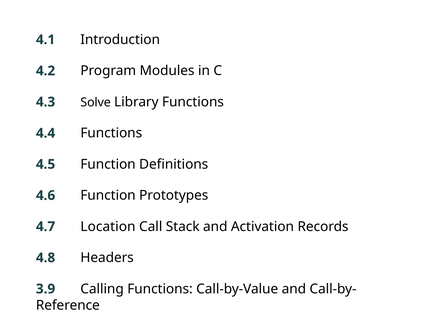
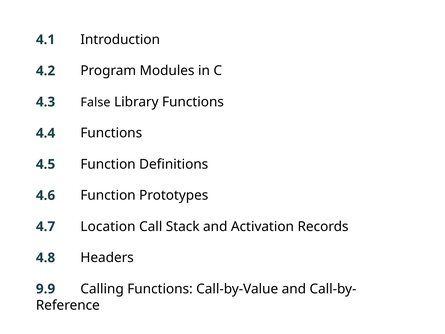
Solve: Solve -> False (95, 102)
3.9: 3.9 -> 9.9 (46, 289)
